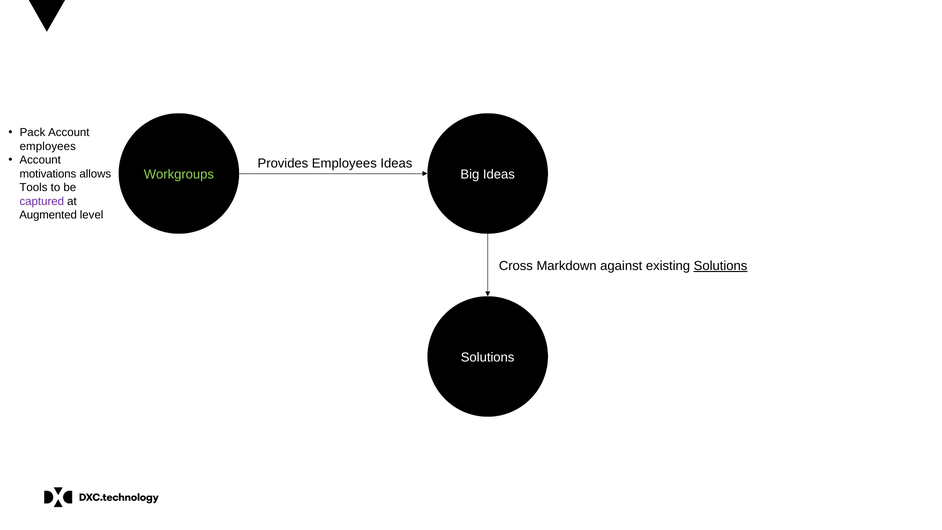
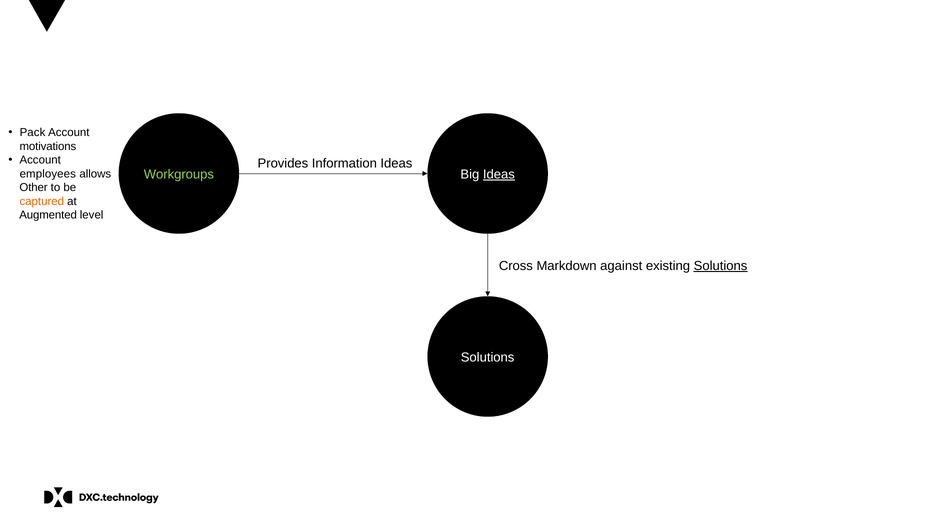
employees: employees -> motivations (48, 146)
Provides Employees: Employees -> Information (344, 163)
Ideas underline: none -> present (499, 174)
motivations: motivations -> employees (48, 174)
Tools: Tools -> Other (34, 187)
captured colour: purple -> orange (42, 201)
